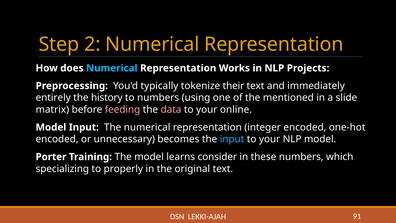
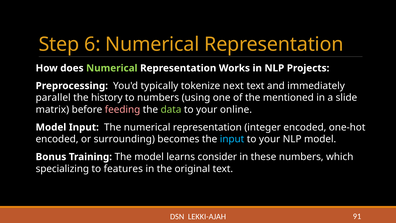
2: 2 -> 6 (92, 44)
Numerical colour: light blue -> light green (112, 68)
their: their -> next (233, 86)
entirely: entirely -> parallel (53, 98)
data colour: pink -> light green (171, 109)
unnecessary: unnecessary -> surrounding (124, 139)
Porter: Porter -> Bonus (51, 157)
properly: properly -> features (123, 169)
